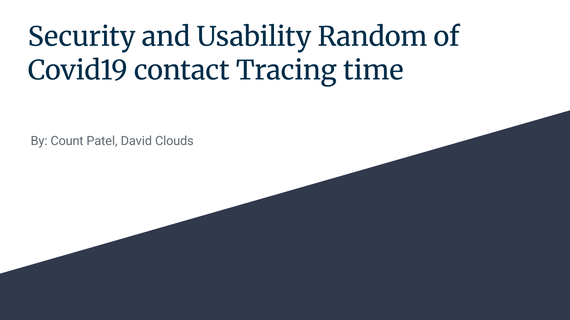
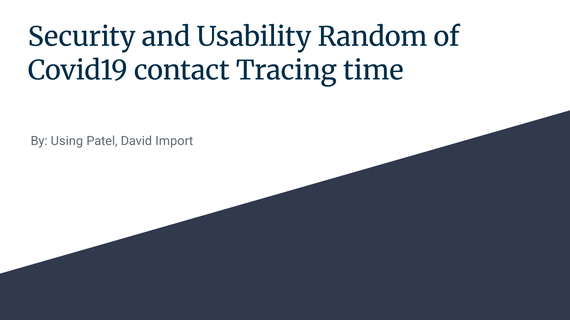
Count: Count -> Using (67, 141)
Clouds: Clouds -> Import (174, 141)
